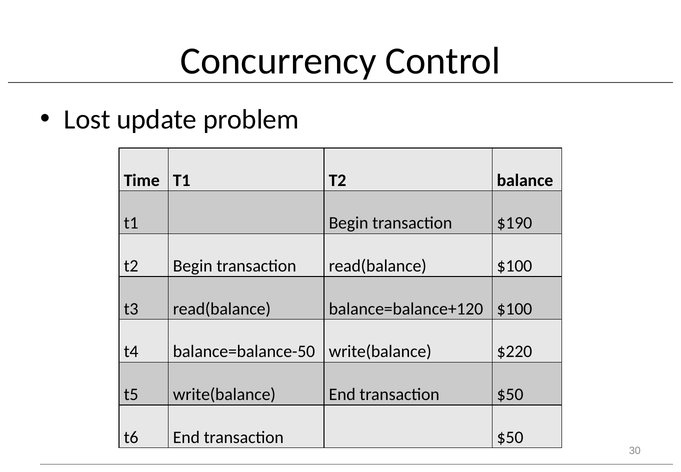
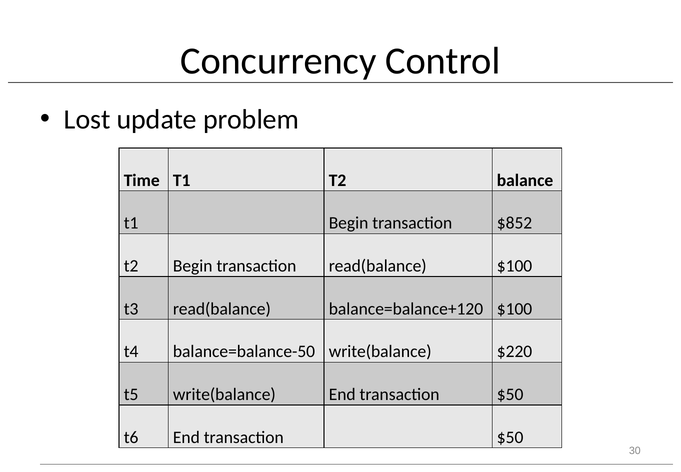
$190: $190 -> $852 (515, 223)
